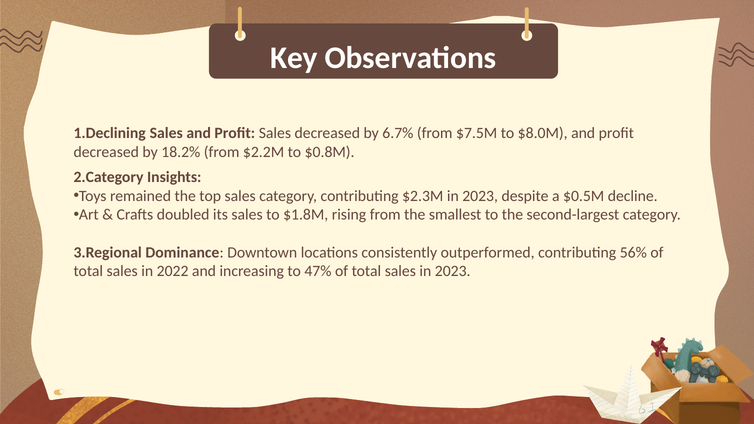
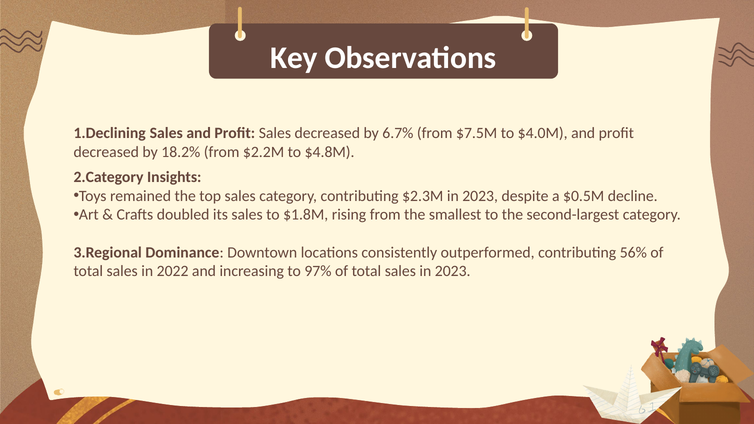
$8.0M: $8.0M -> $4.0M (543, 133)
$0.8M: $0.8M -> $4.8M (330, 152)
47%: 47% -> 97% (318, 271)
